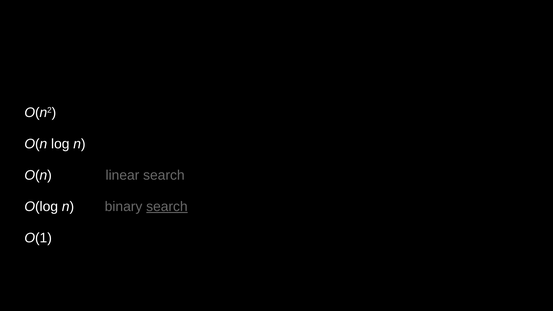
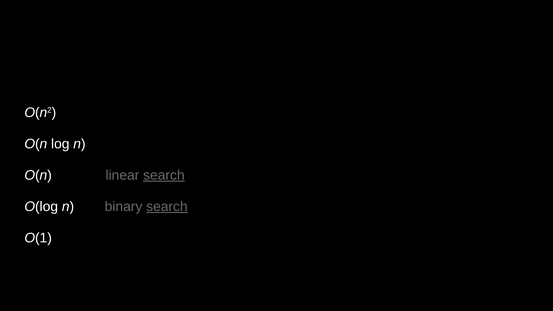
search underline: none -> present (164, 175)
